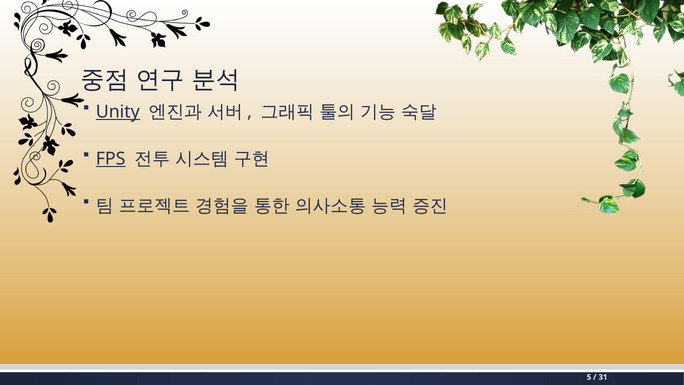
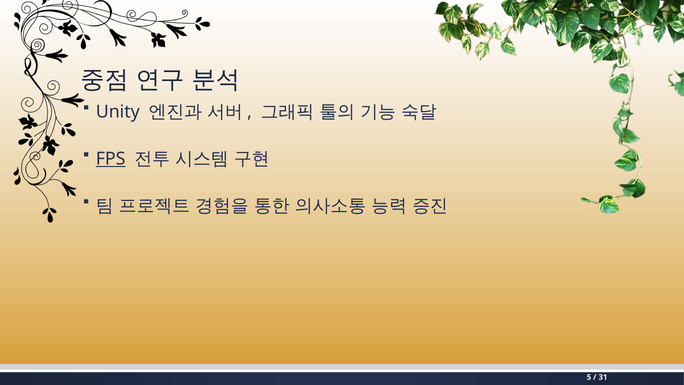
Unity underline: present -> none (118, 112)
